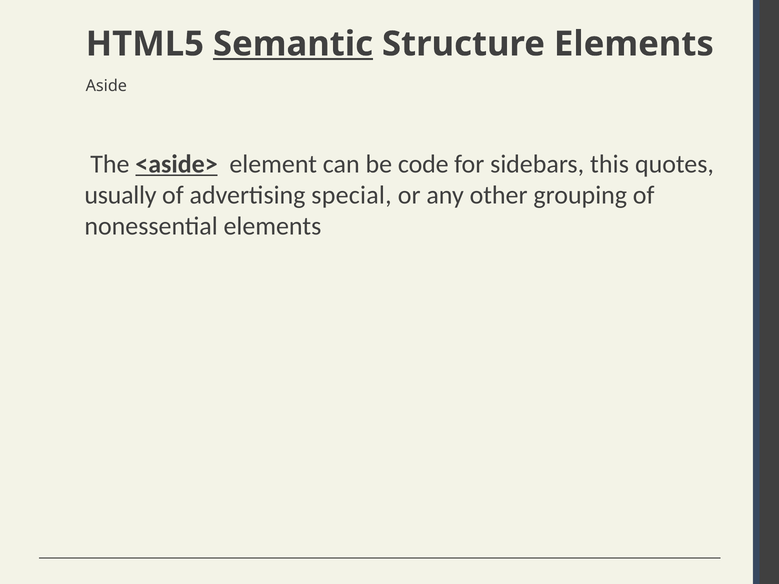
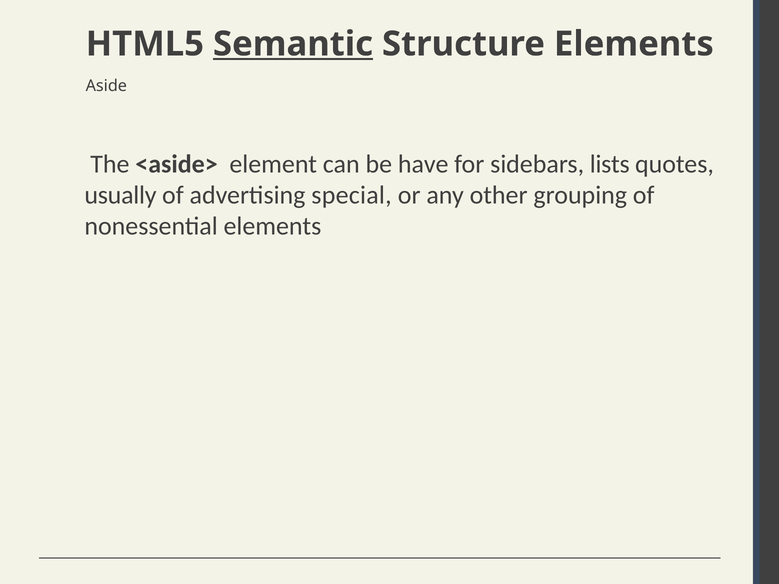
<aside> underline: present -> none (177, 164)
code: code -> have (423, 164)
this: this -> lists (610, 164)
